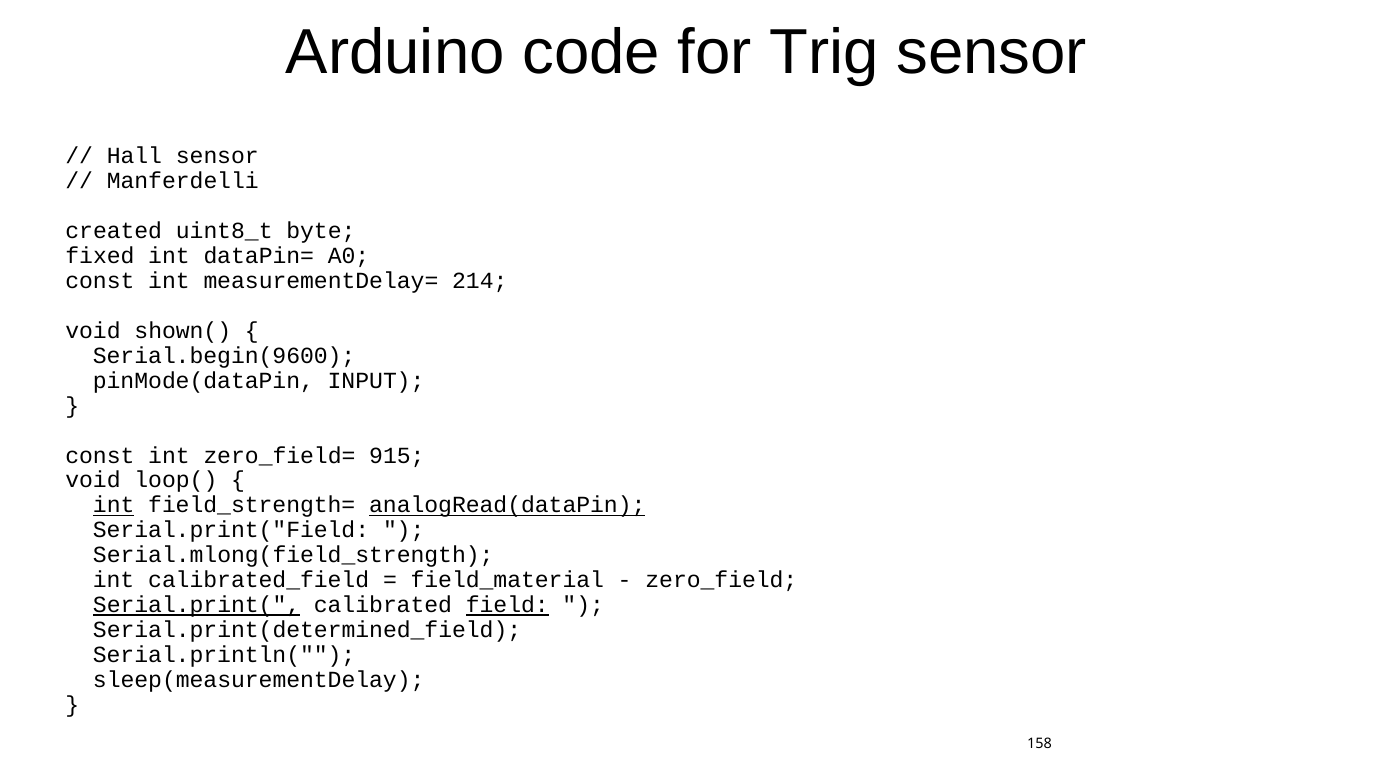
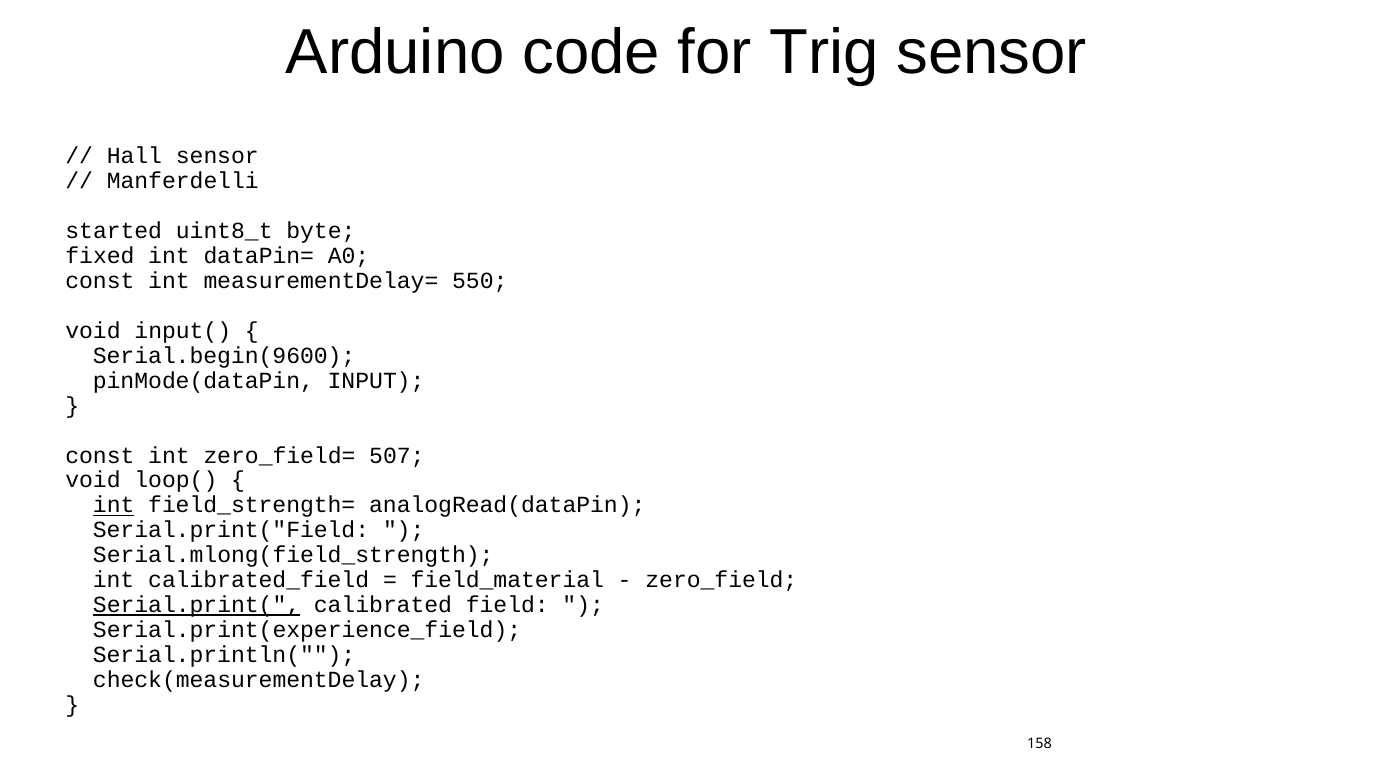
created: created -> started (114, 231)
214: 214 -> 550 (480, 281)
shown(: shown( -> input( (183, 331)
915: 915 -> 507 (397, 455)
analogRead(dataPin underline: present -> none (507, 505)
field underline: present -> none (507, 605)
Serial.print(determined_field: Serial.print(determined_field -> Serial.print(experience_field (307, 630)
sleep(measurementDelay: sleep(measurementDelay -> check(measurementDelay (259, 680)
